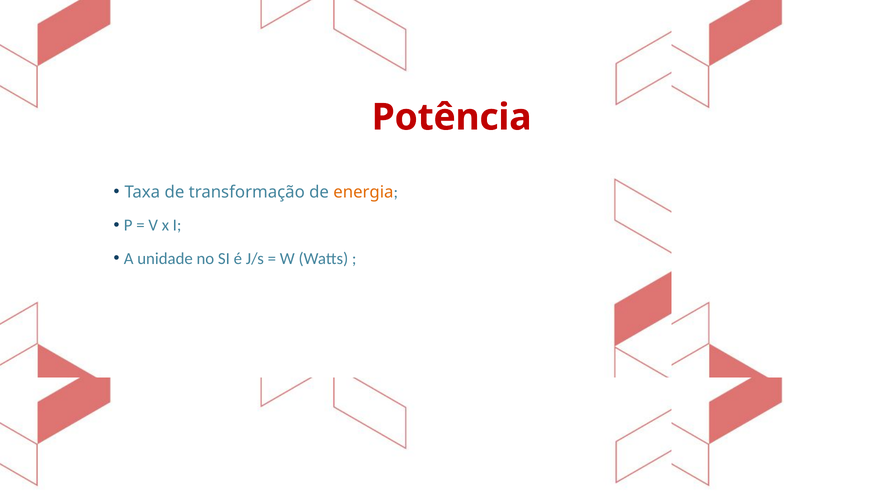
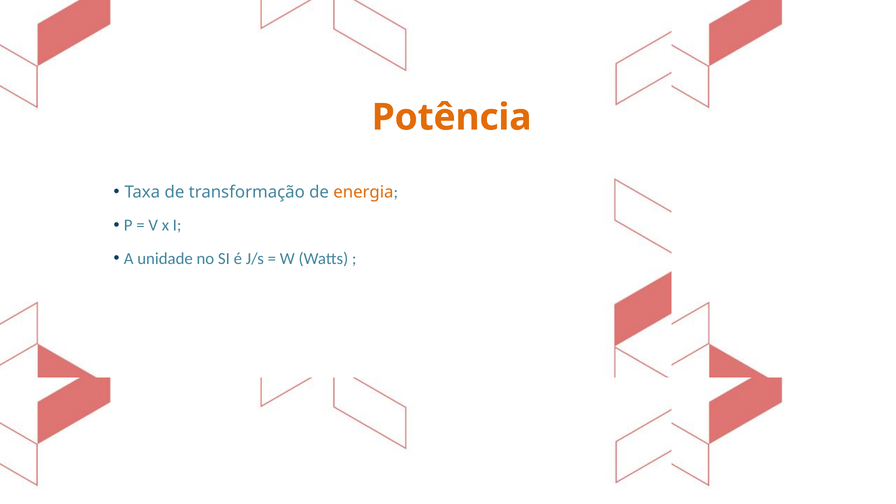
Potência colour: red -> orange (452, 117)
